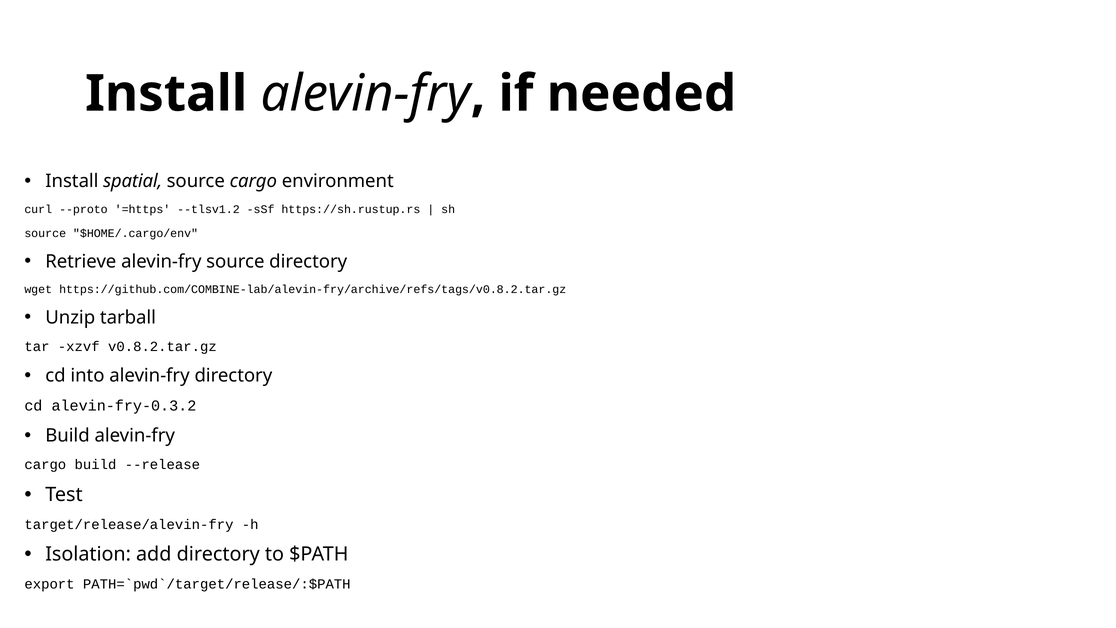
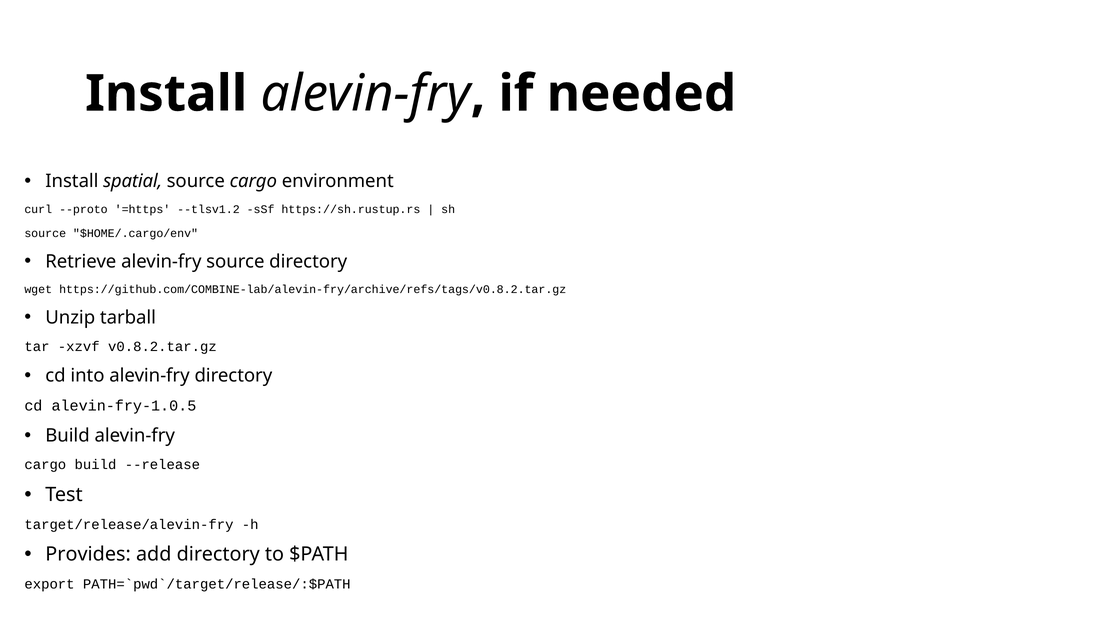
alevin-fry-0.3.2: alevin-fry-0.3.2 -> alevin-fry-1.0.5 (124, 406)
Isolation: Isolation -> Provides (88, 554)
